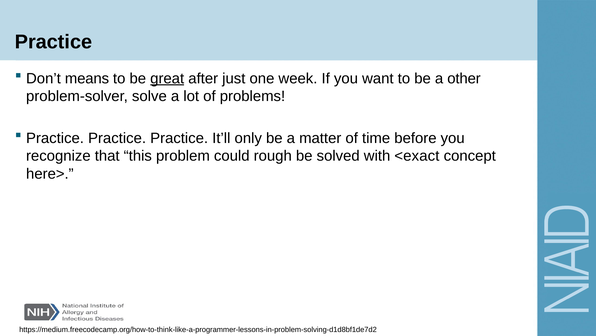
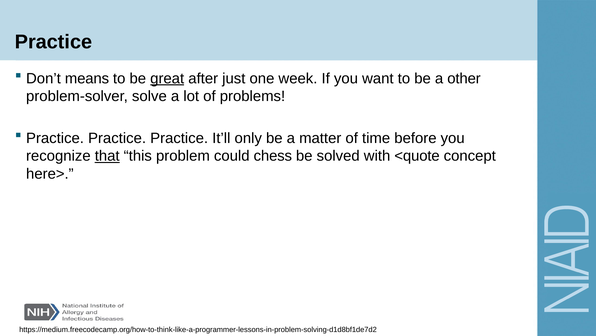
that underline: none -> present (107, 156)
rough: rough -> chess (273, 156)
<exact: <exact -> <quote (417, 156)
